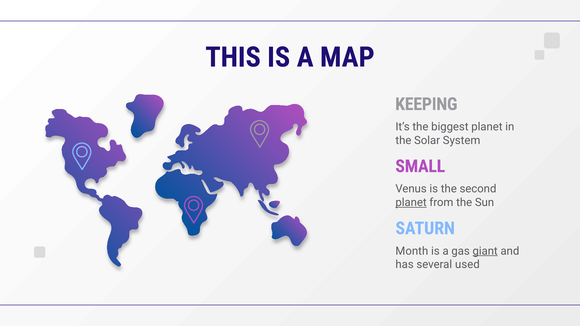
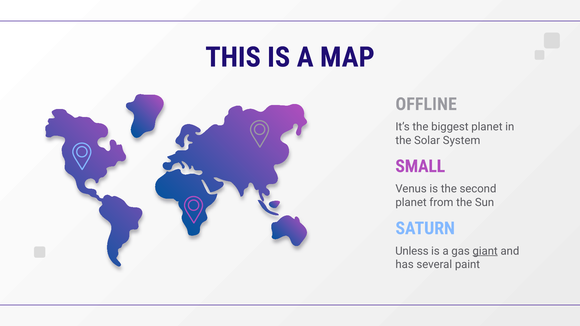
KEEPING: KEEPING -> OFFLINE (426, 104)
planet underline: present -> none (411, 203)
Month: Month -> Unless (412, 251)
used: used -> paint (467, 265)
